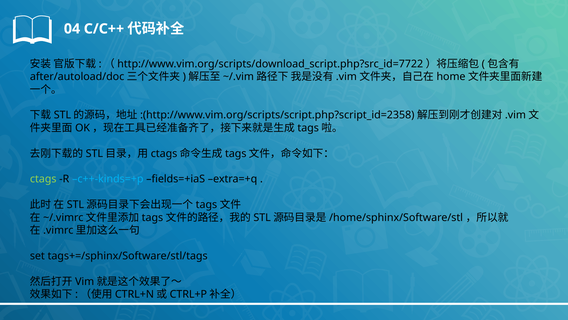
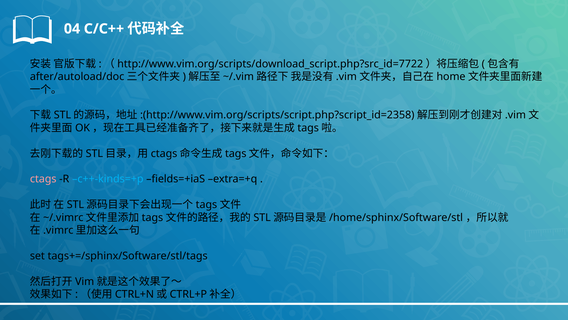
ctags colour: light green -> pink (43, 179)
